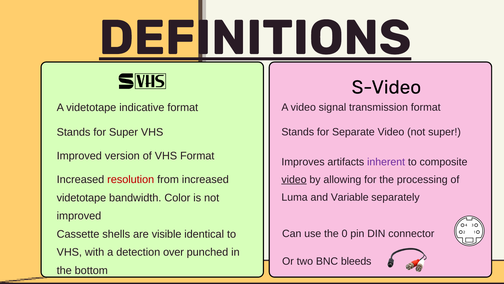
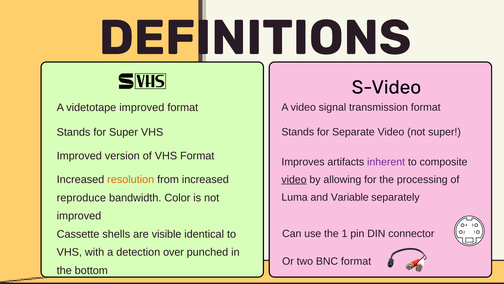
DEFINITIONS underline: present -> none (255, 38)
videtotape indicative: indicative -> improved (142, 107)
resolution colour: red -> orange (131, 179)
videtotape: videtotape -> reproduce (81, 197)
0: 0 -> 1 (345, 233)
BNC bleeds: bleeds -> format (356, 261)
